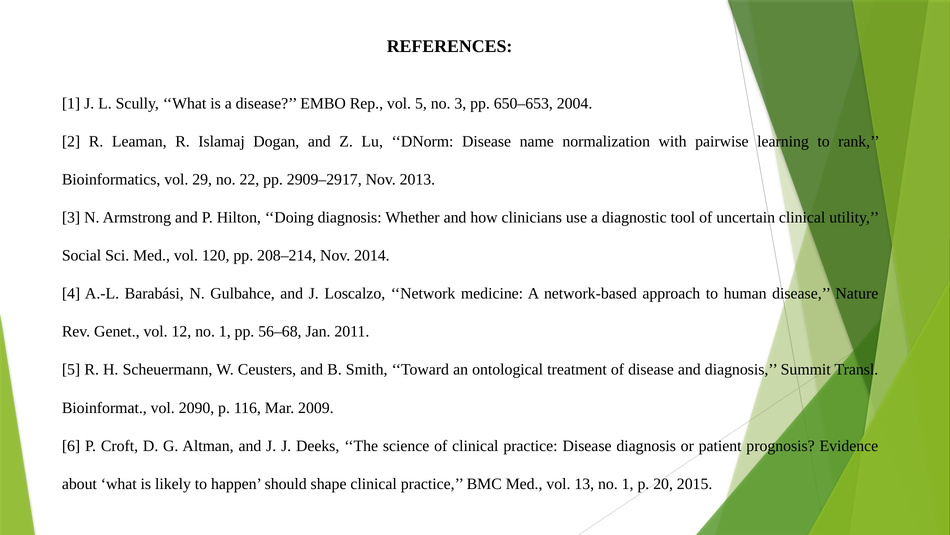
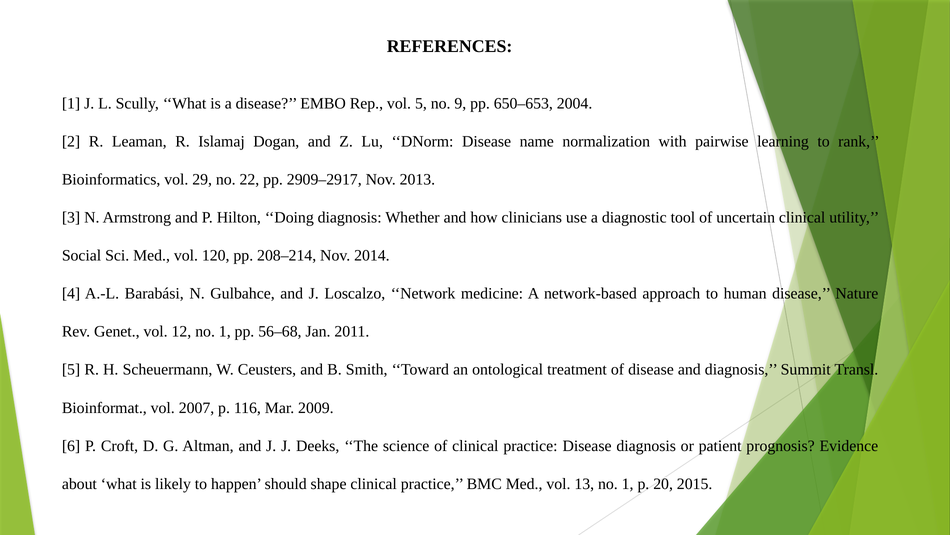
no 3: 3 -> 9 (460, 103)
2090: 2090 -> 2007 (197, 407)
